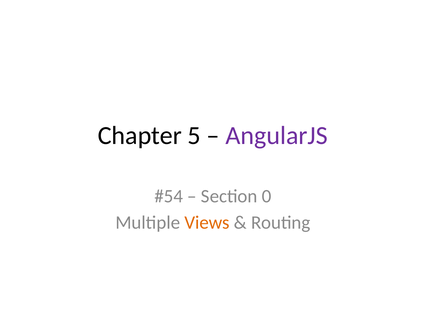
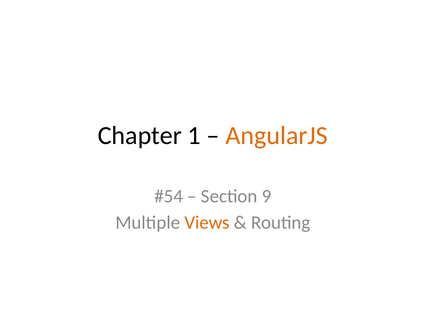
5: 5 -> 1 (194, 135)
AngularJS colour: purple -> orange (277, 135)
0: 0 -> 9 (267, 196)
